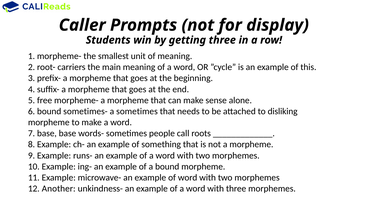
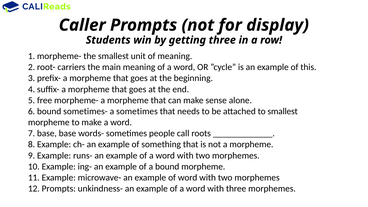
to disliking: disliking -> smallest (283, 111)
12 Another: Another -> Prompts (59, 189)
